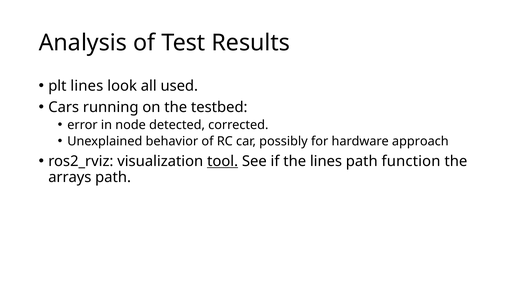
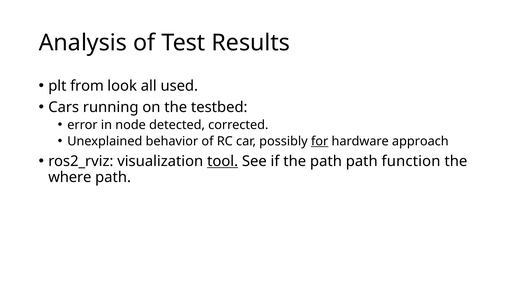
plt lines: lines -> from (87, 86)
for underline: none -> present (320, 141)
the lines: lines -> path (326, 161)
arrays: arrays -> where (70, 177)
